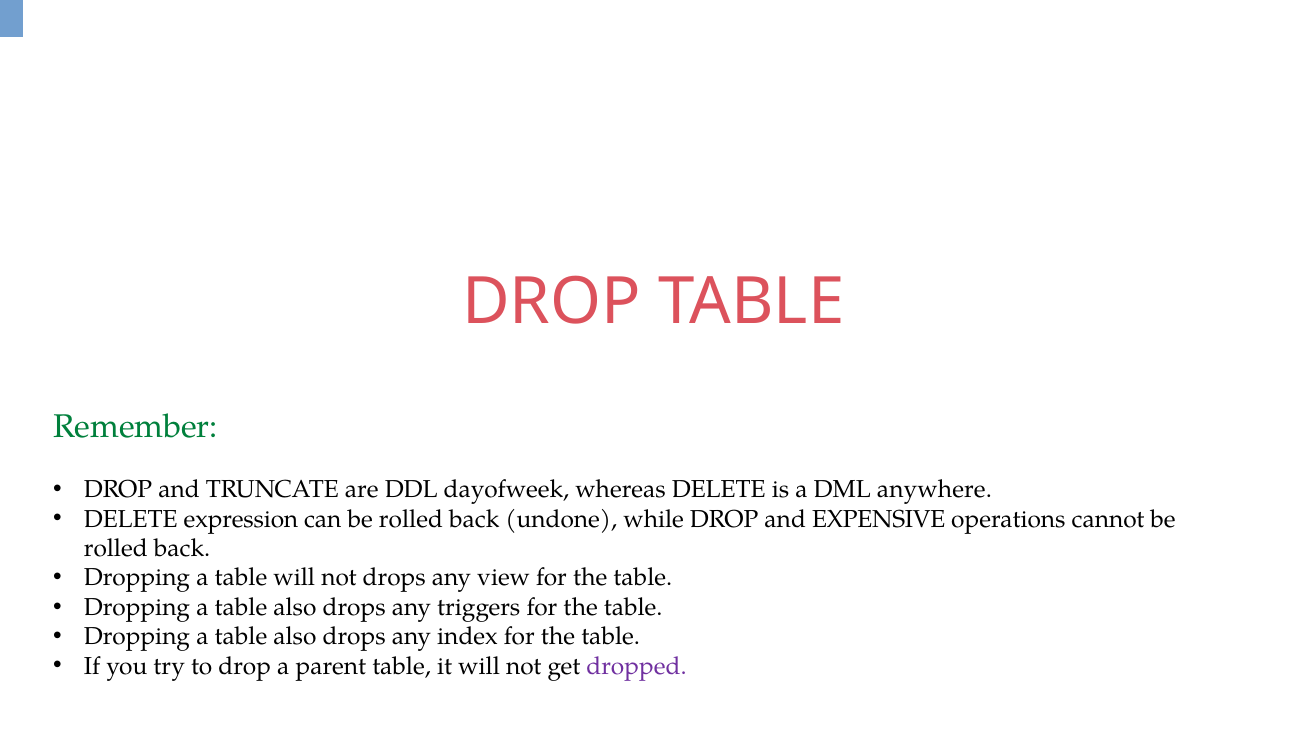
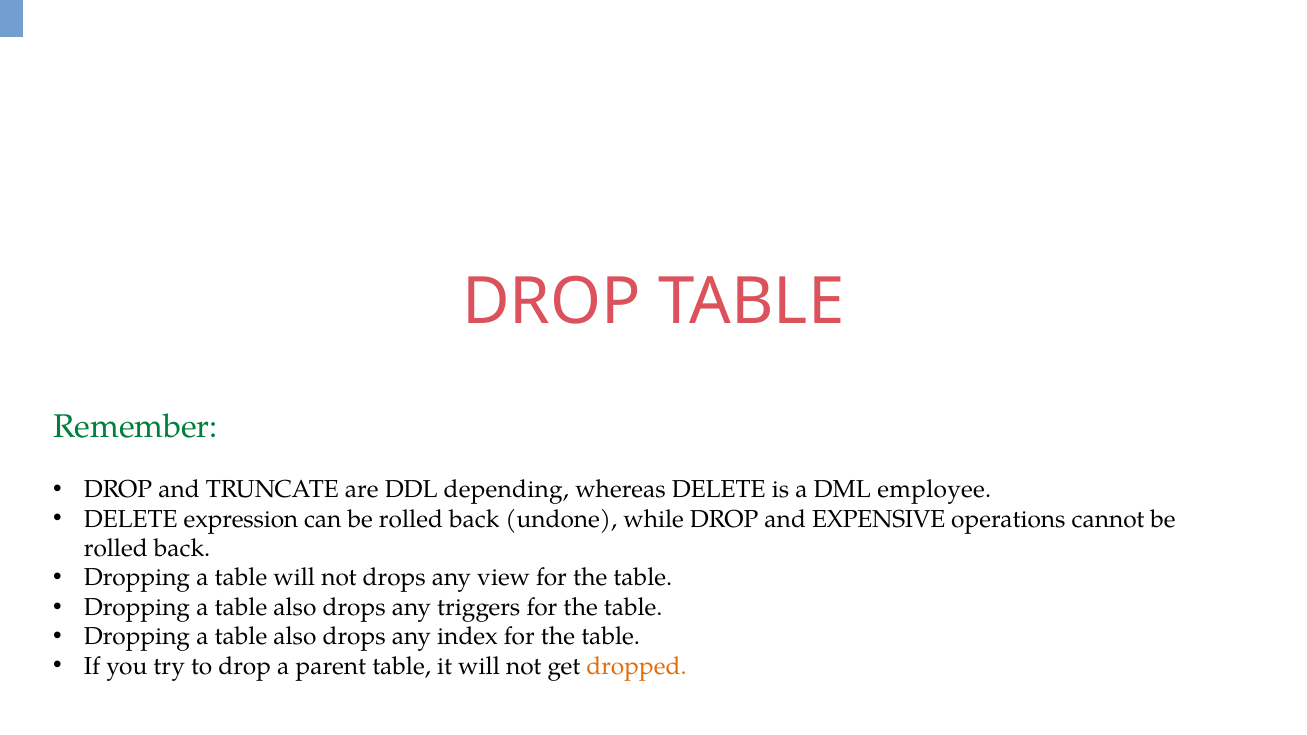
dayofweek: dayofweek -> depending (506, 490)
anywhere: anywhere -> employee (934, 490)
dropped colour: purple -> orange (636, 666)
